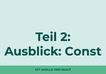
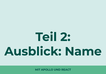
Const: Const -> Name (83, 51)
